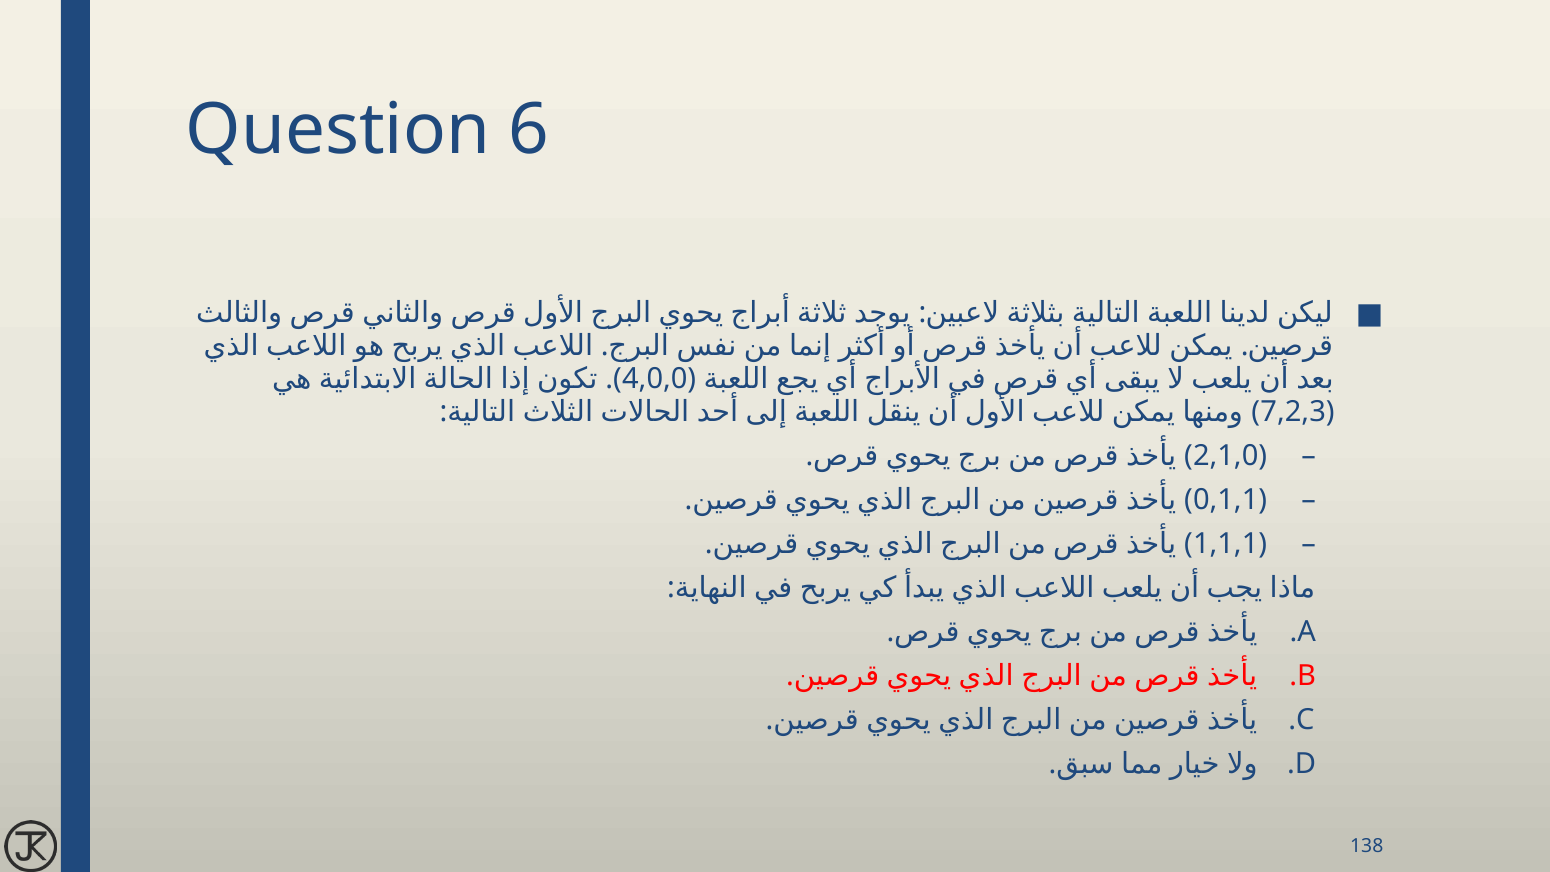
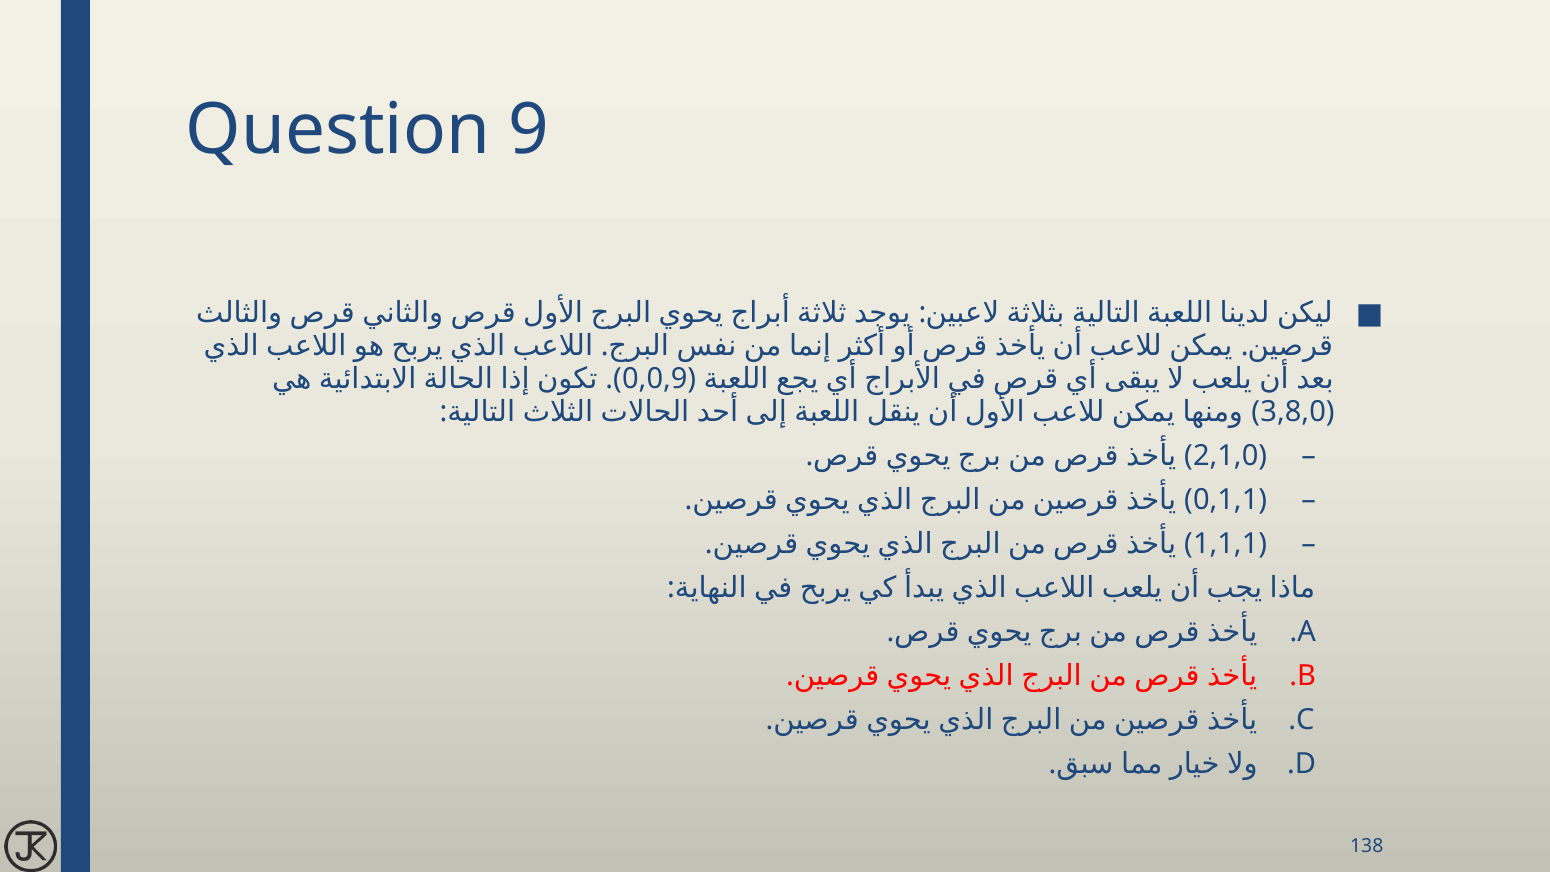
6: 6 -> 9 (529, 130)
4,0,0: 4,0,0 -> 0,0,9 (655, 379)
7,2,3: 7,2,3 -> 3,8,0 (1293, 411)
